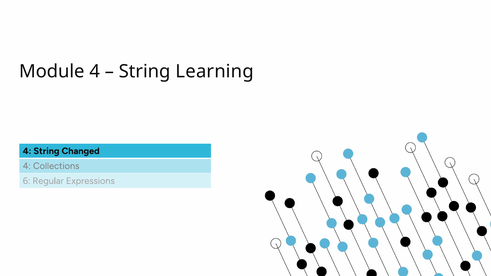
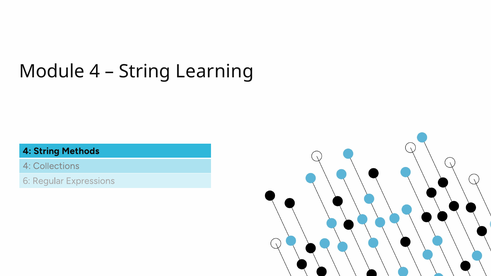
Changed: Changed -> Methods (81, 151)
